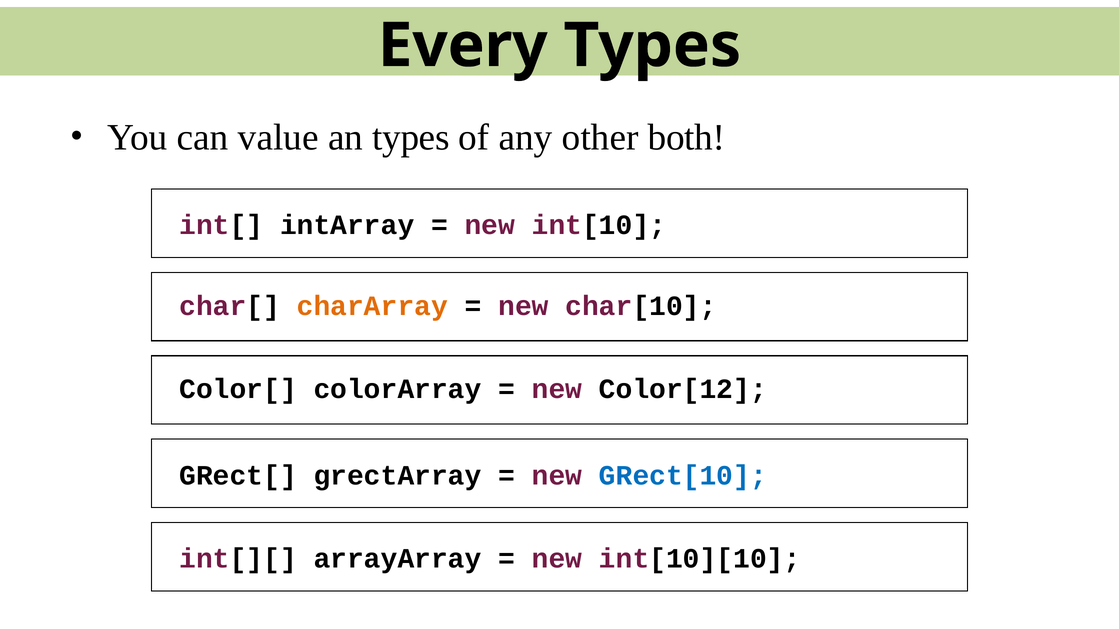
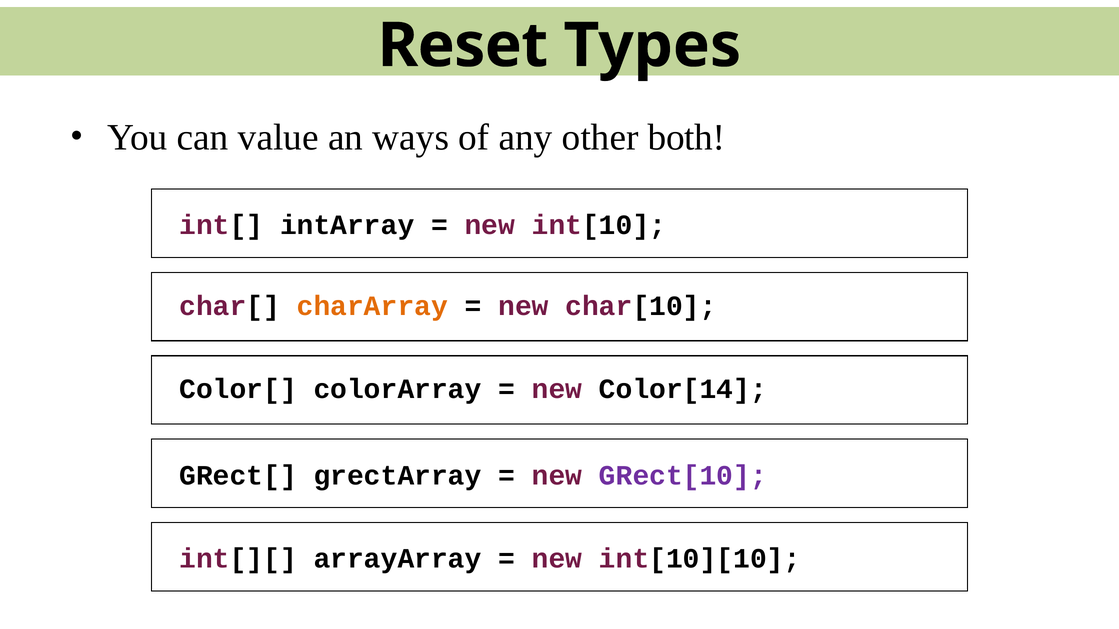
Every: Every -> Reset (463, 46)
an types: types -> ways (411, 138)
Color[12: Color[12 -> Color[14 (683, 390)
GRect[10 colour: blue -> purple (683, 476)
